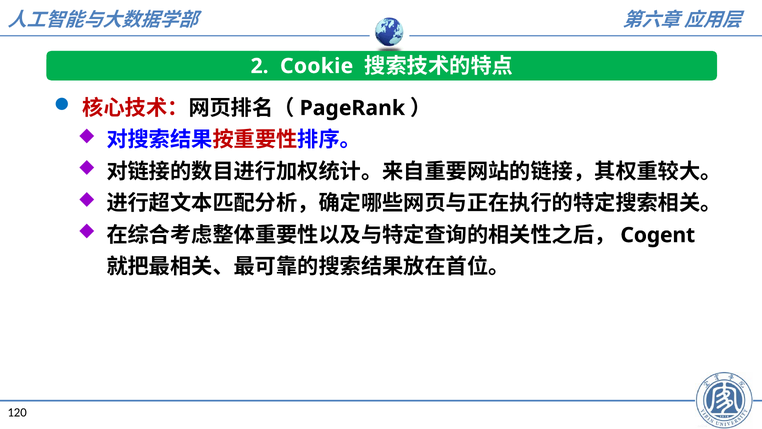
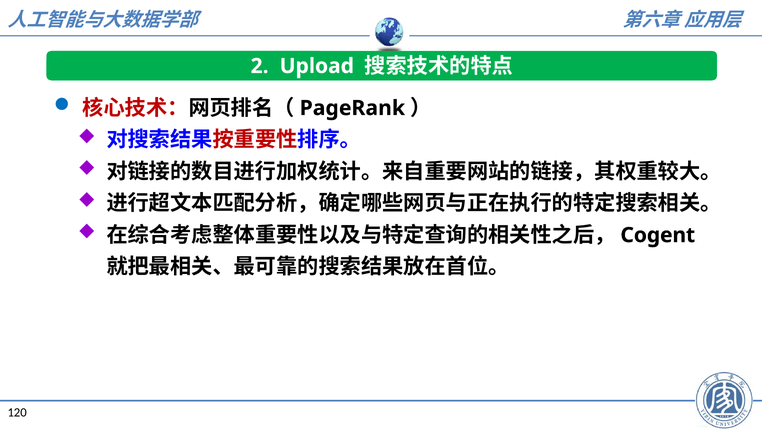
Cookie: Cookie -> Upload (317, 66)
